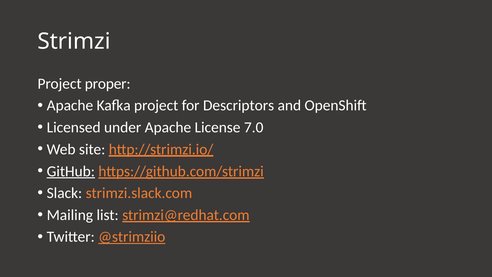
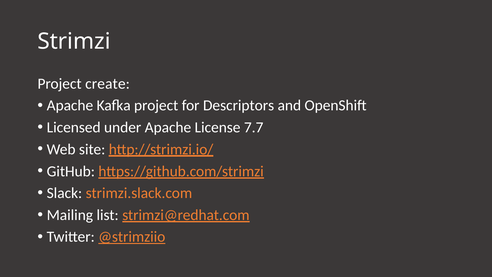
proper: proper -> create (108, 84)
7.0: 7.0 -> 7.7 (254, 127)
GitHub underline: present -> none (71, 171)
